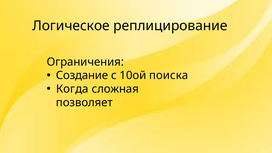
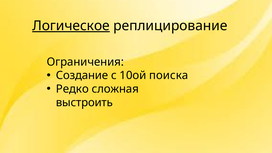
Логическое underline: none -> present (71, 26)
Когда: Когда -> Редко (72, 89)
позволяет: позволяет -> выстроить (84, 103)
